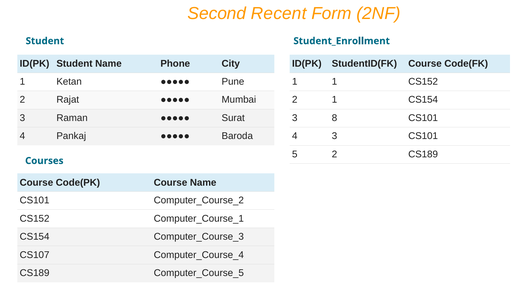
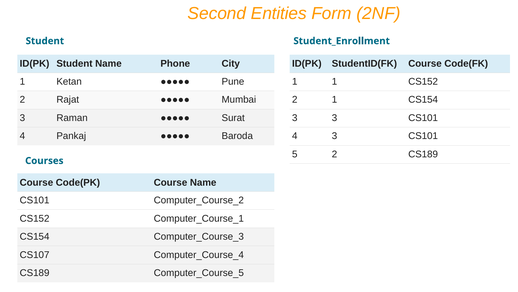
Recent: Recent -> Entities (279, 13)
3 8: 8 -> 3 (334, 118)
